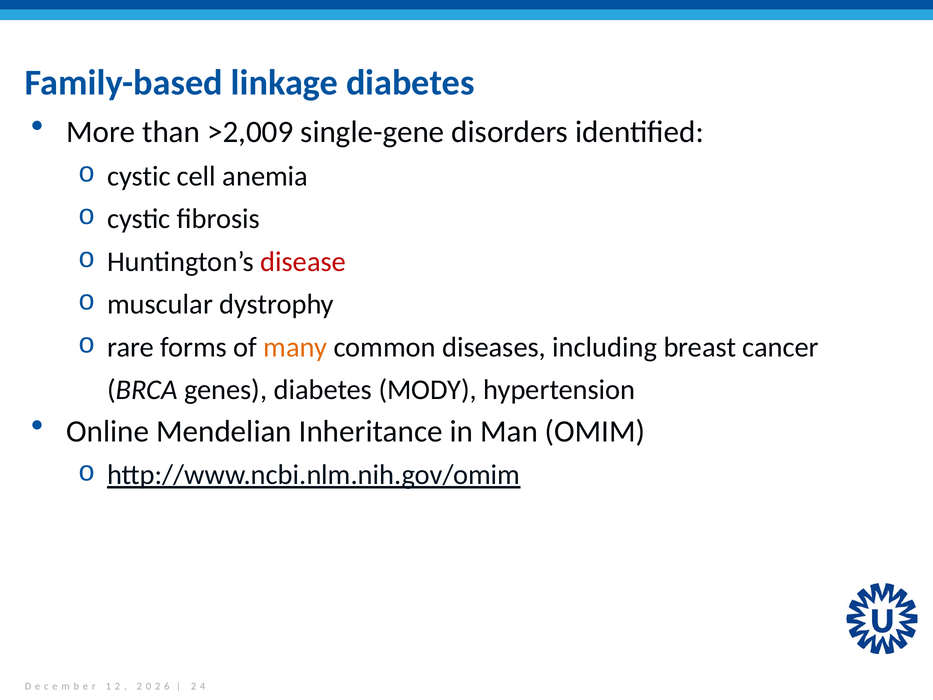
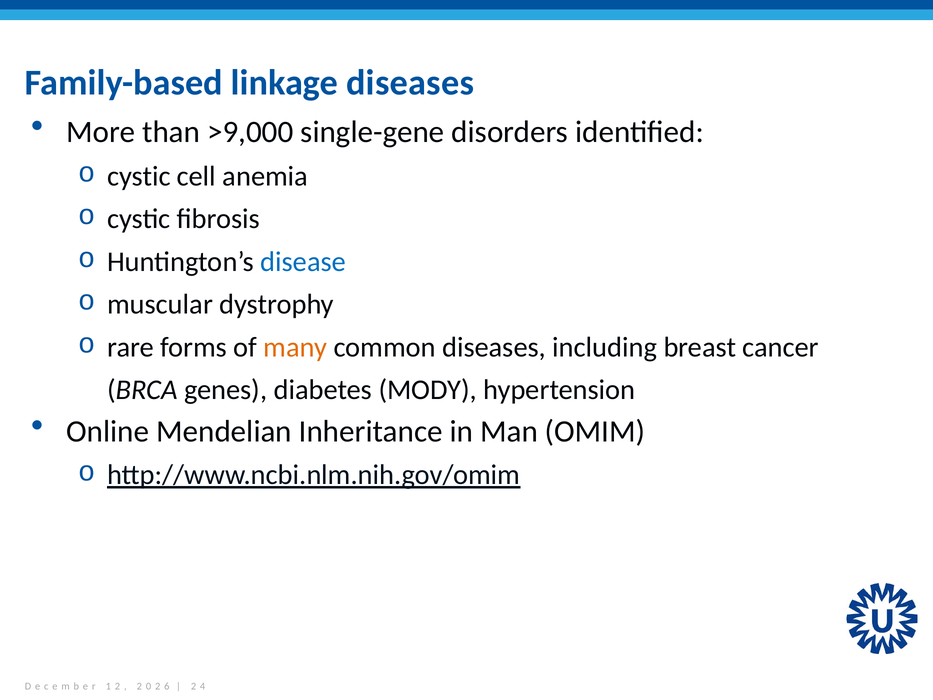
linkage diabetes: diabetes -> diseases (410, 83)
>2,009: >2,009 -> >9,000 (250, 132)
disease colour: red -> blue (303, 262)
